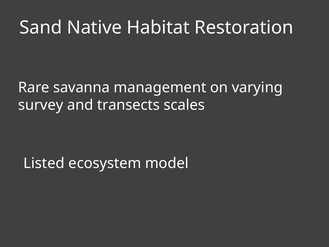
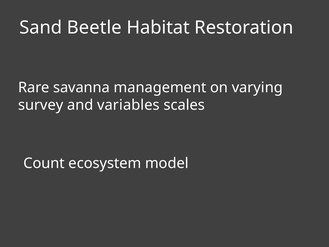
Native: Native -> Beetle (94, 27)
transects: transects -> variables (128, 105)
Listed: Listed -> Count (44, 163)
